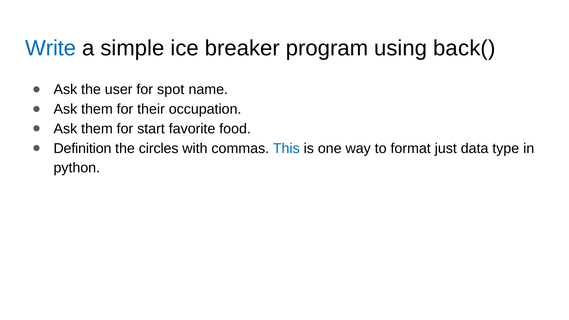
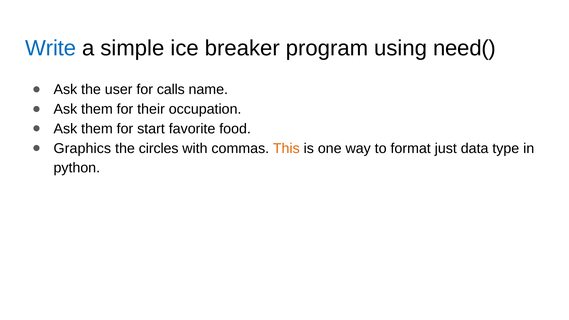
back(: back( -> need( (465, 48)
spot: spot -> calls (171, 89)
Definition: Definition -> Graphics (82, 148)
This colour: blue -> orange (286, 148)
